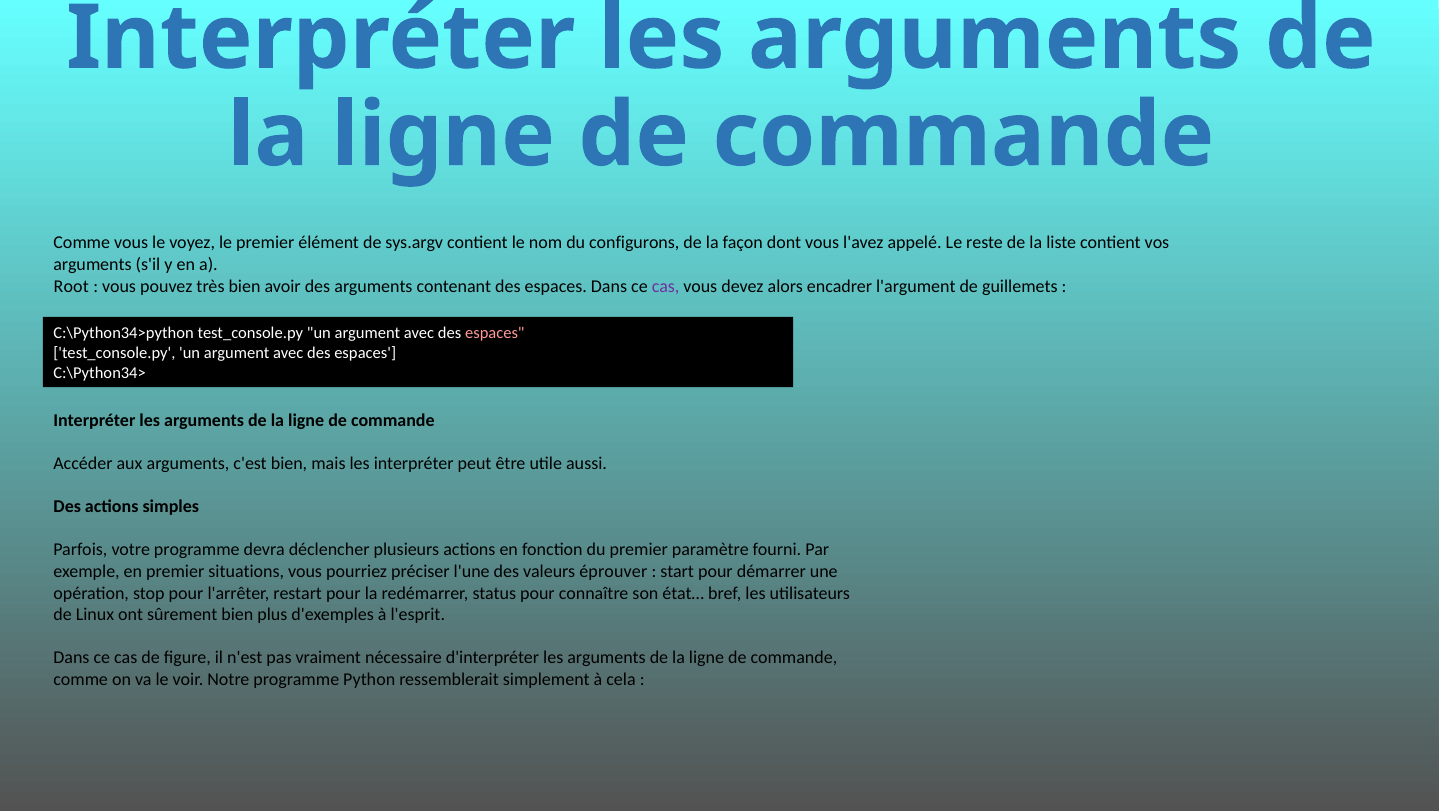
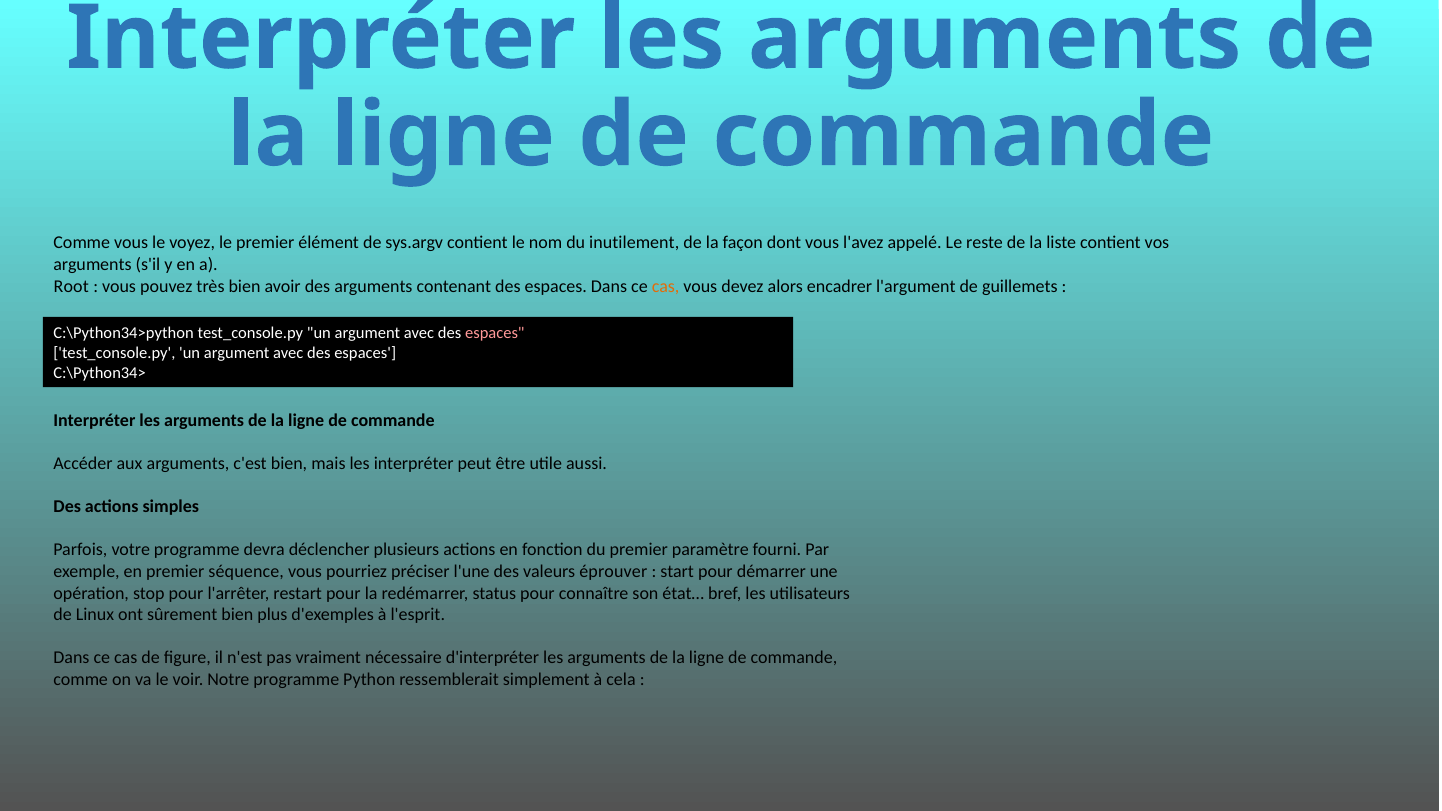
configurons: configurons -> inutilement (634, 243)
cas colour: purple -> orange (666, 286)
situations: situations -> séquence (246, 572)
